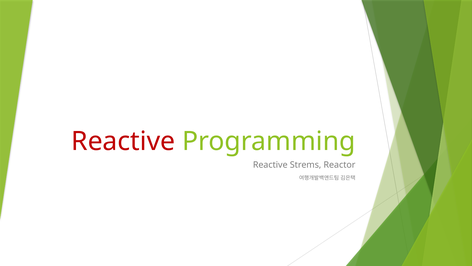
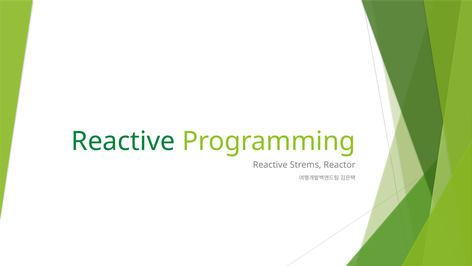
Reactive colour: red -> green (123, 141)
